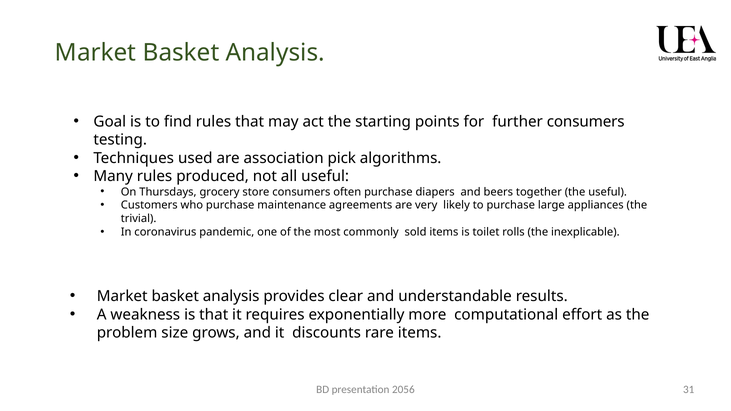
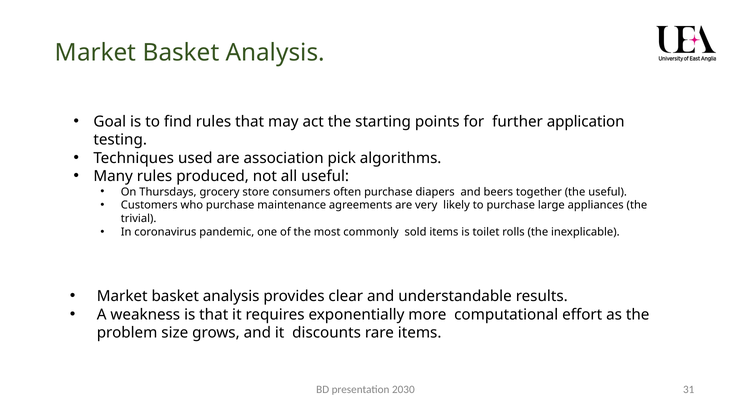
further consumers: consumers -> application (586, 122)
2056: 2056 -> 2030 (403, 390)
